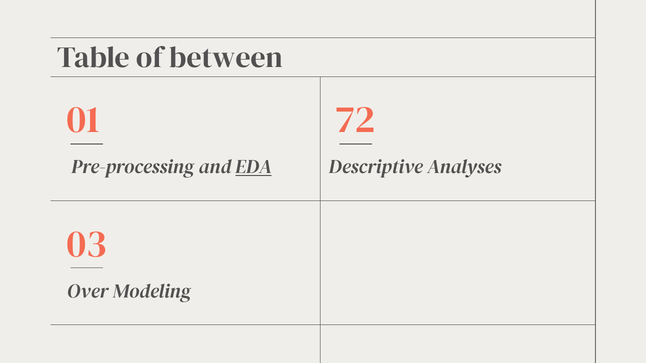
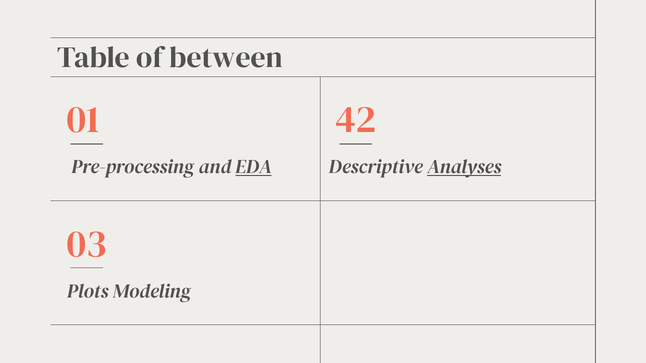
72: 72 -> 42 (356, 120)
Analyses underline: none -> present (464, 167)
Over: Over -> Plots (88, 292)
